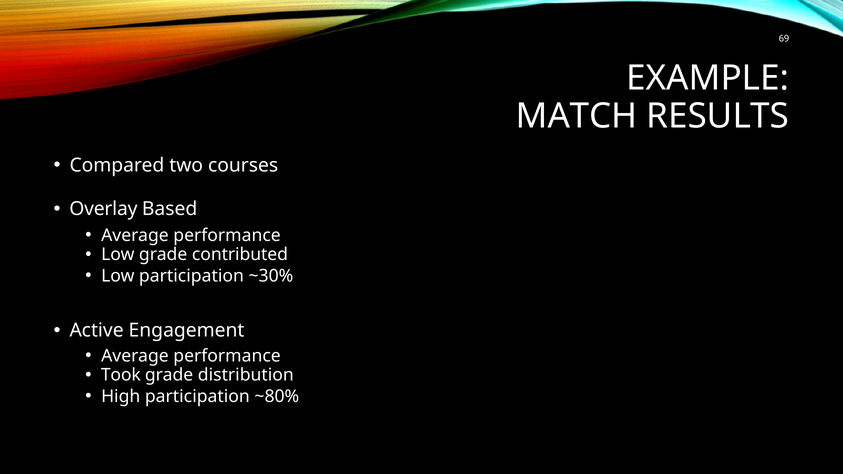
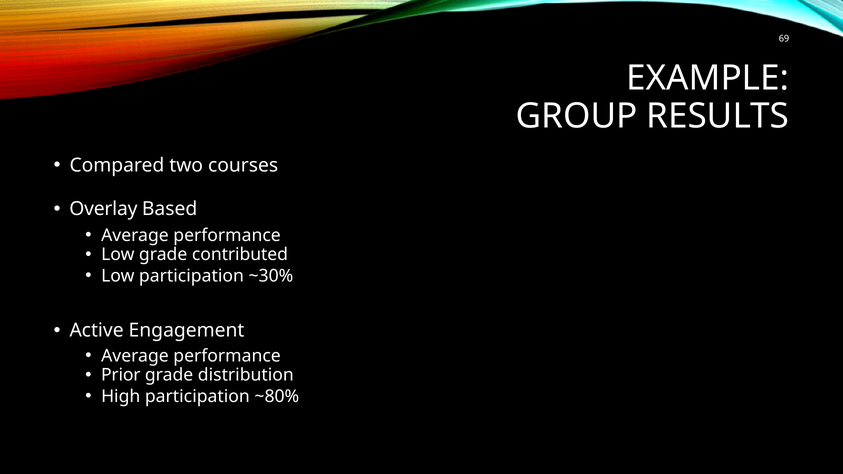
MATCH: MATCH -> GROUP (577, 116)
Took: Took -> Prior (121, 375)
